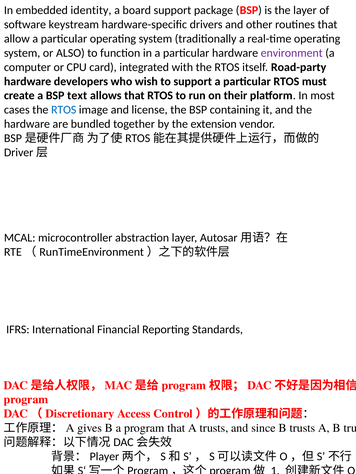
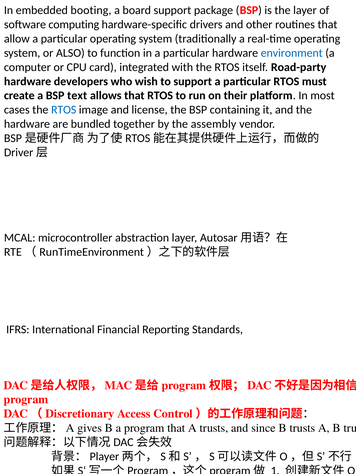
identity: identity -> booting (91, 10)
keystream: keystream -> computing (74, 25)
environment colour: purple -> blue (292, 53)
extension: extension -> assembly (214, 124)
